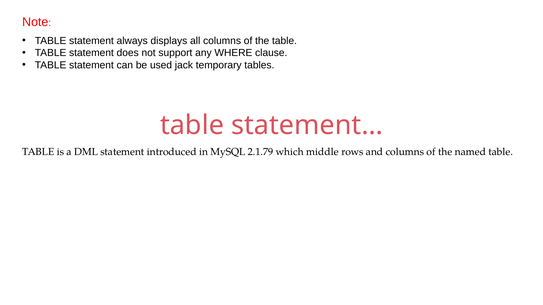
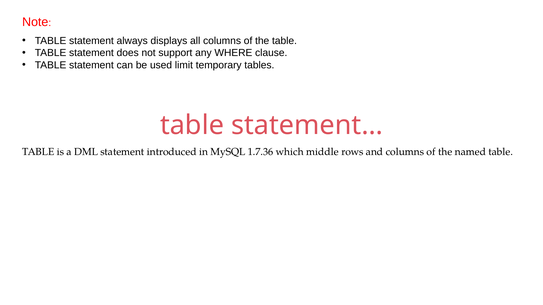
jack: jack -> limit (184, 65)
2.1.79: 2.1.79 -> 1.7.36 (261, 152)
